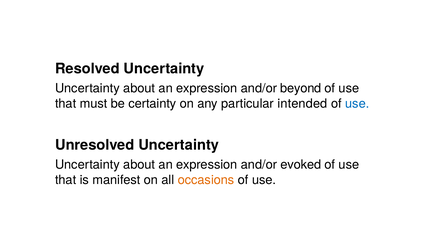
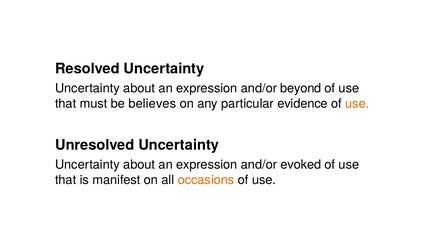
certainty: certainty -> believes (152, 104)
intended: intended -> evidence (303, 104)
use colour: blue -> orange (357, 104)
